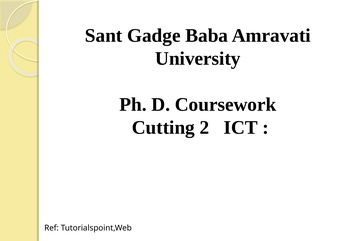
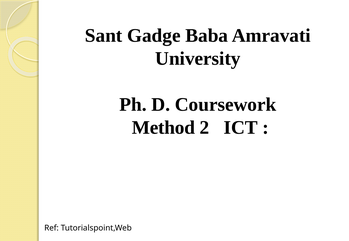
Cutting: Cutting -> Method (163, 128)
